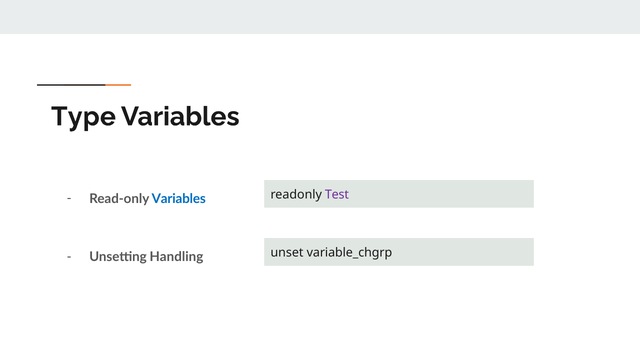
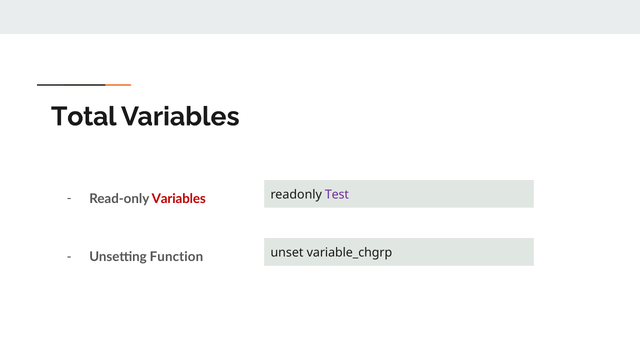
Type: Type -> Total (84, 117)
Variables colour: blue -> red (179, 199)
Handling: Handling -> Function (176, 257)
